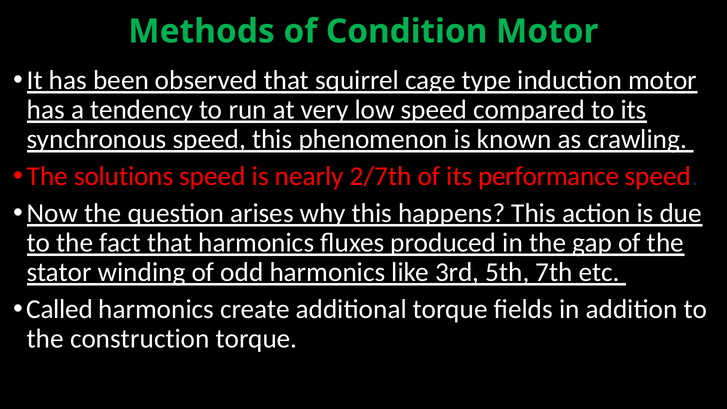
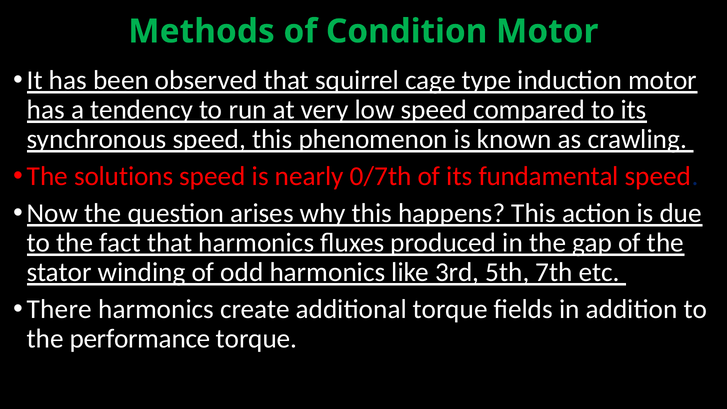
2/7th: 2/7th -> 0/7th (381, 176)
performance: performance -> fundamental (549, 176)
Called: Called -> There (59, 309)
construction: construction -> performance (140, 339)
